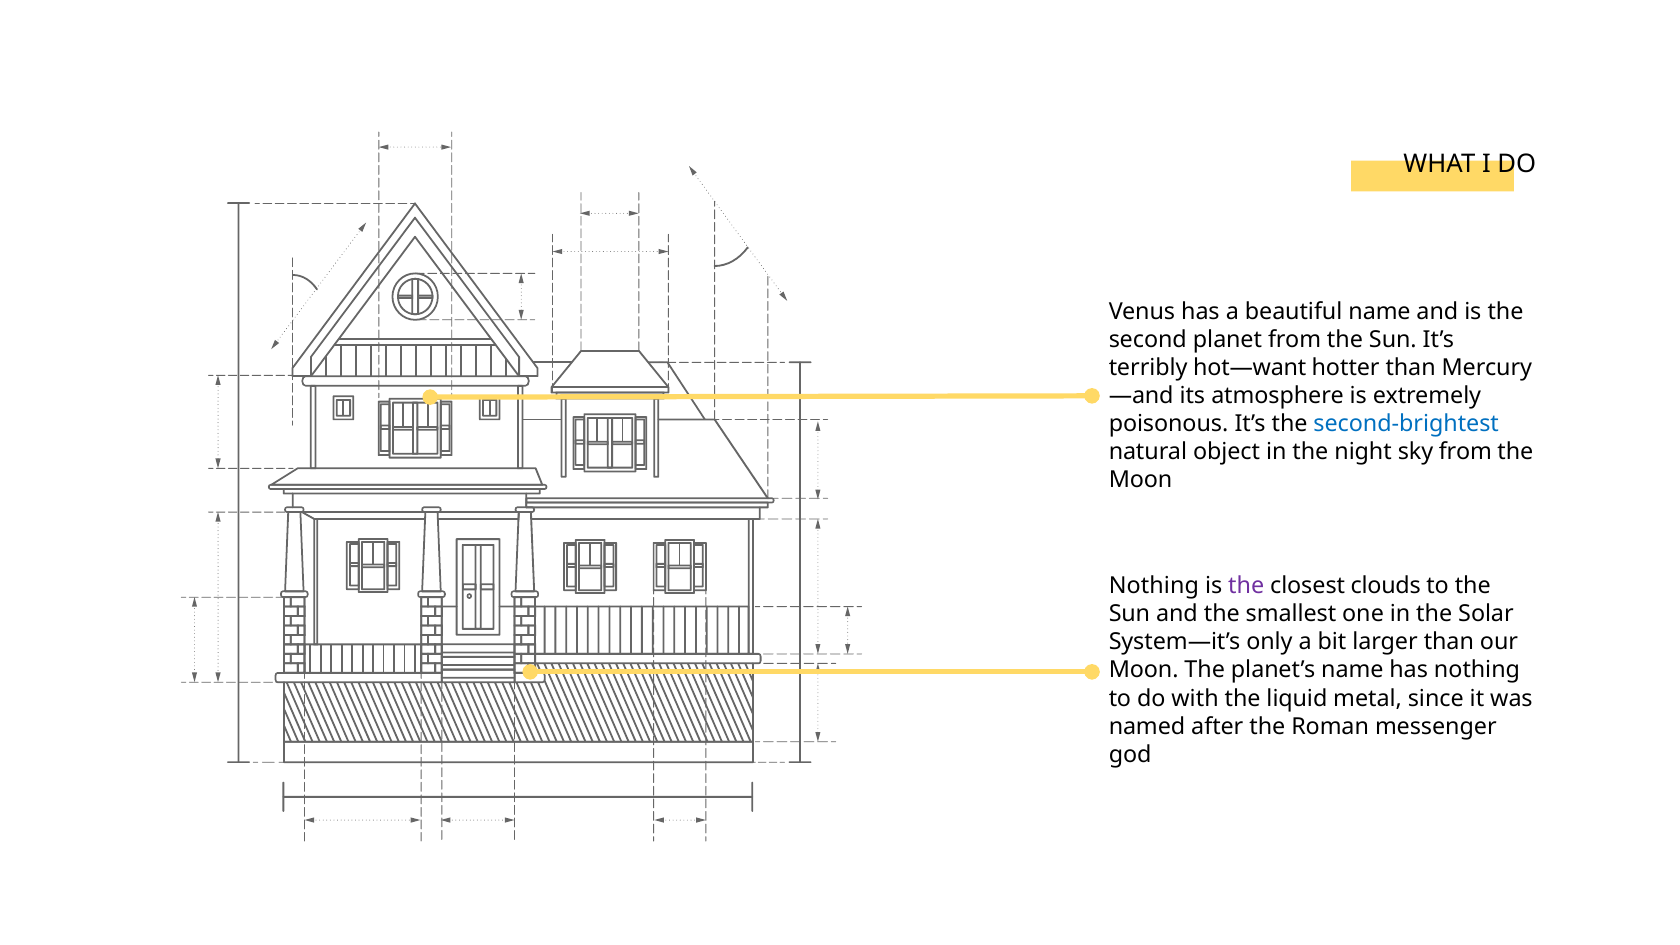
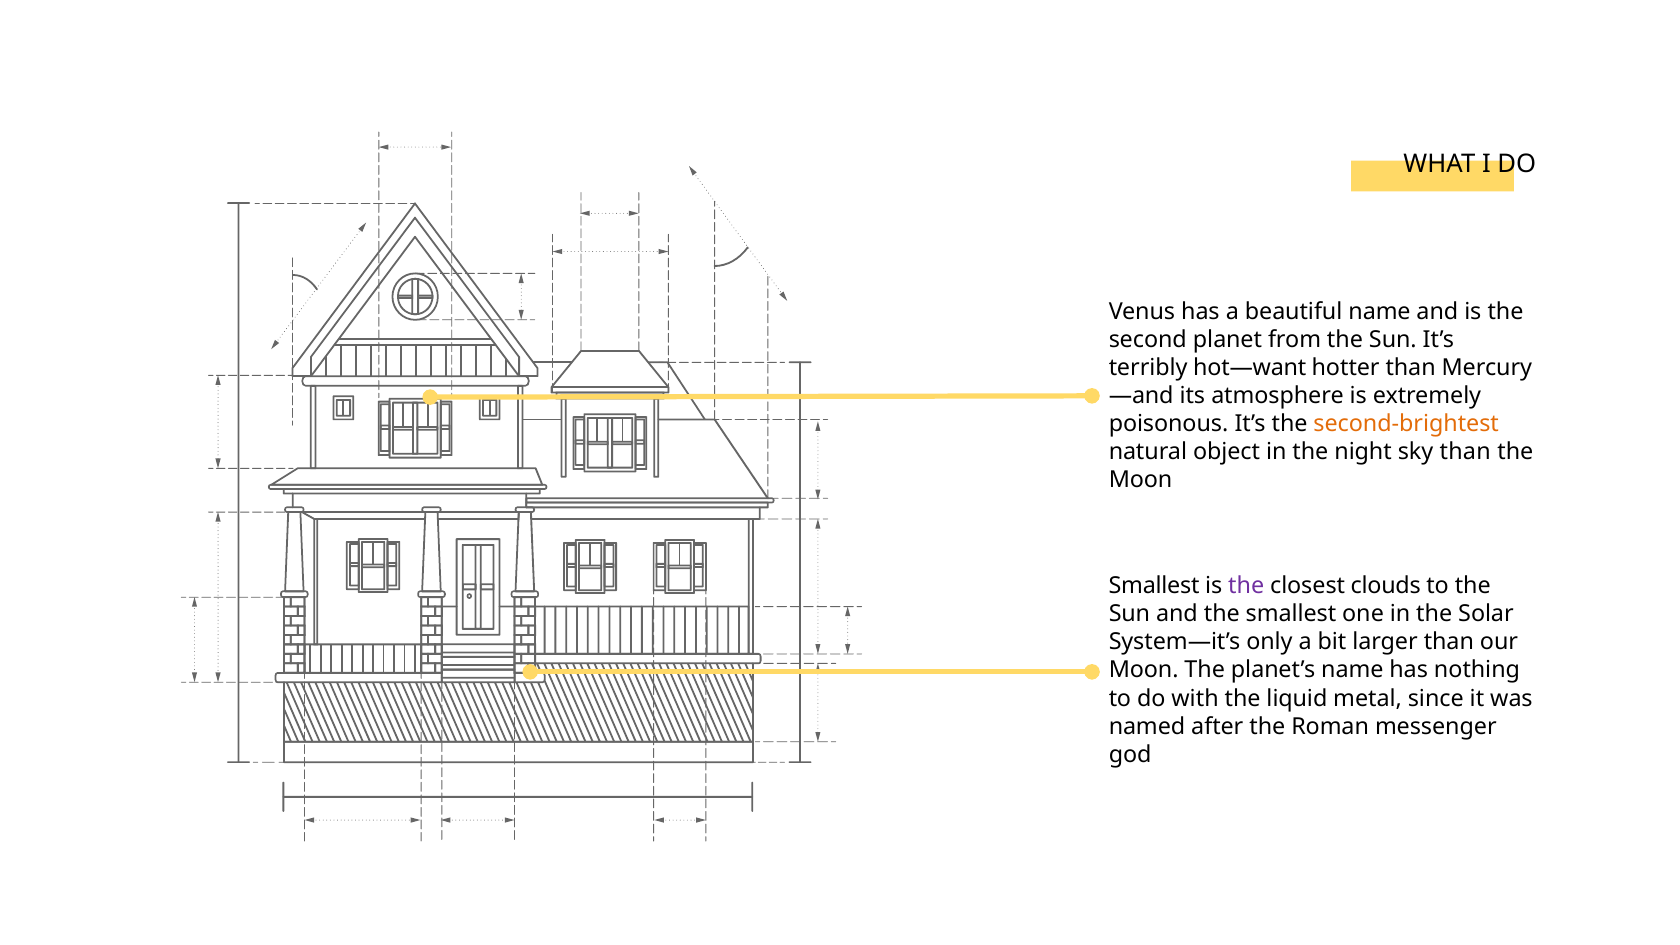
second-brightest colour: blue -> orange (1406, 424)
sky from: from -> than (1465, 452)
Nothing: Nothing -> Smallest (1154, 586)
